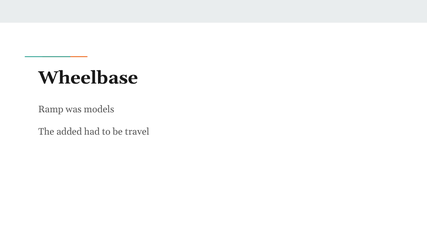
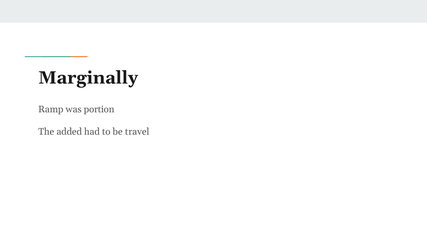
Wheelbase: Wheelbase -> Marginally (88, 78)
models: models -> portion (99, 109)
